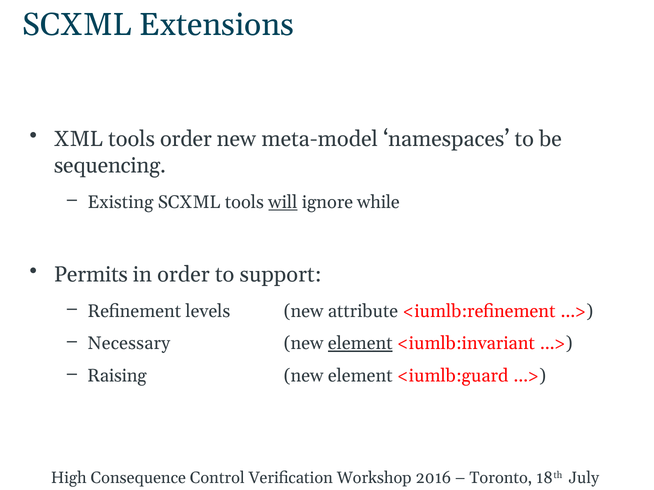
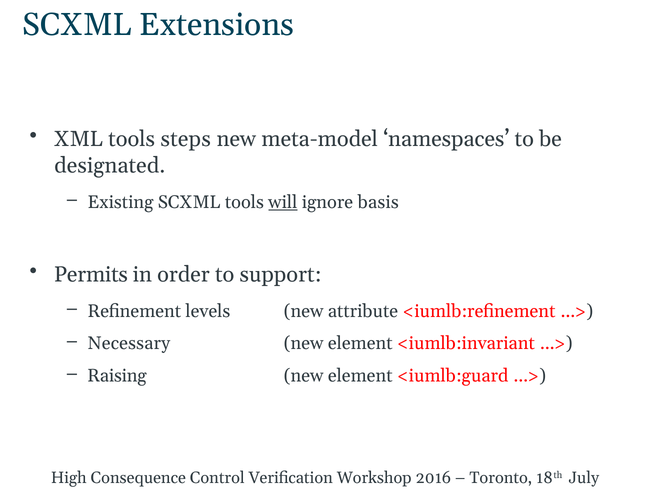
tools order: order -> steps (186, 139)
sequencing: sequencing -> designated (110, 166)
while: while -> basis (378, 202)
element underline: present -> none (360, 344)
